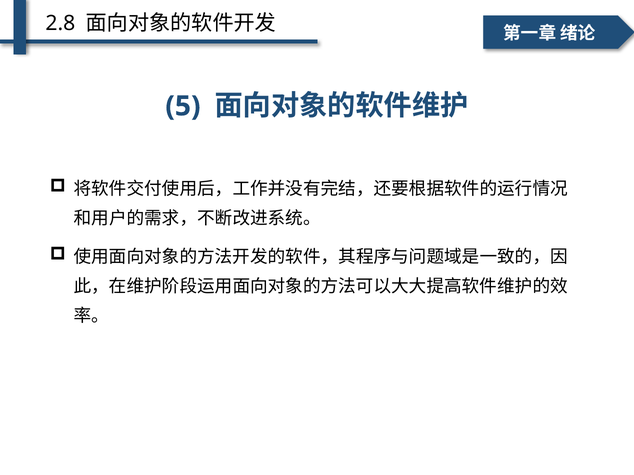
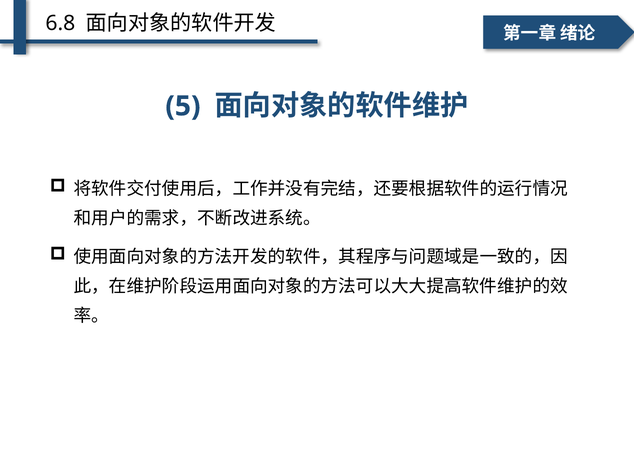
2.8: 2.8 -> 6.8 (60, 23)
